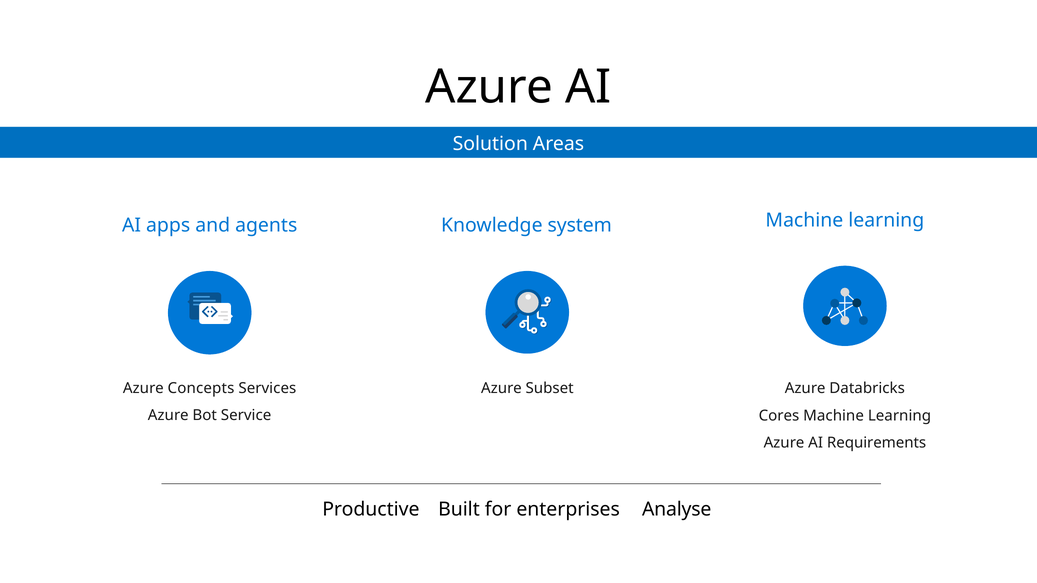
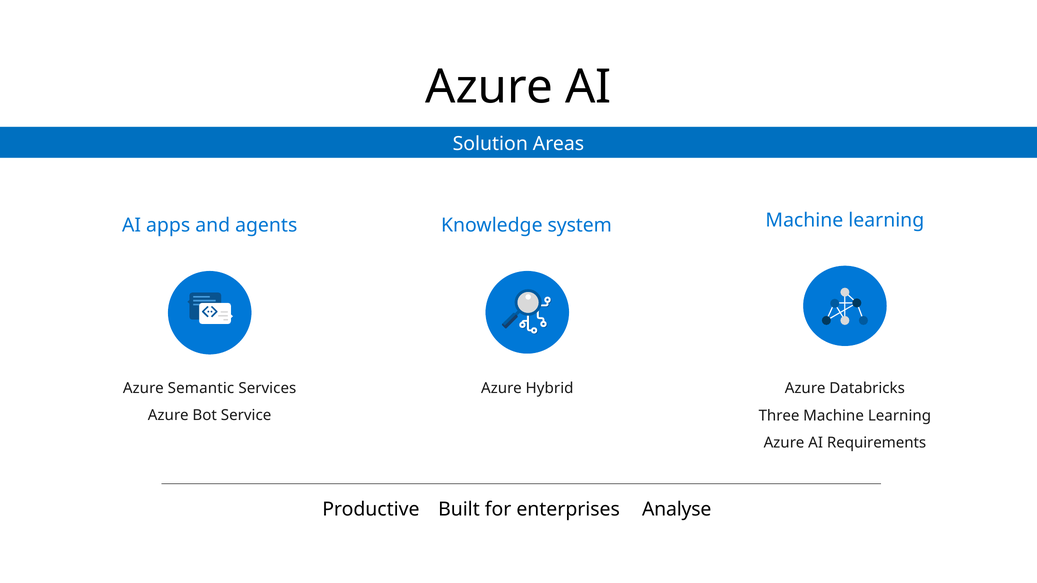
Concepts: Concepts -> Semantic (201, 389)
Subset: Subset -> Hybrid (550, 389)
Cores: Cores -> Three (779, 416)
